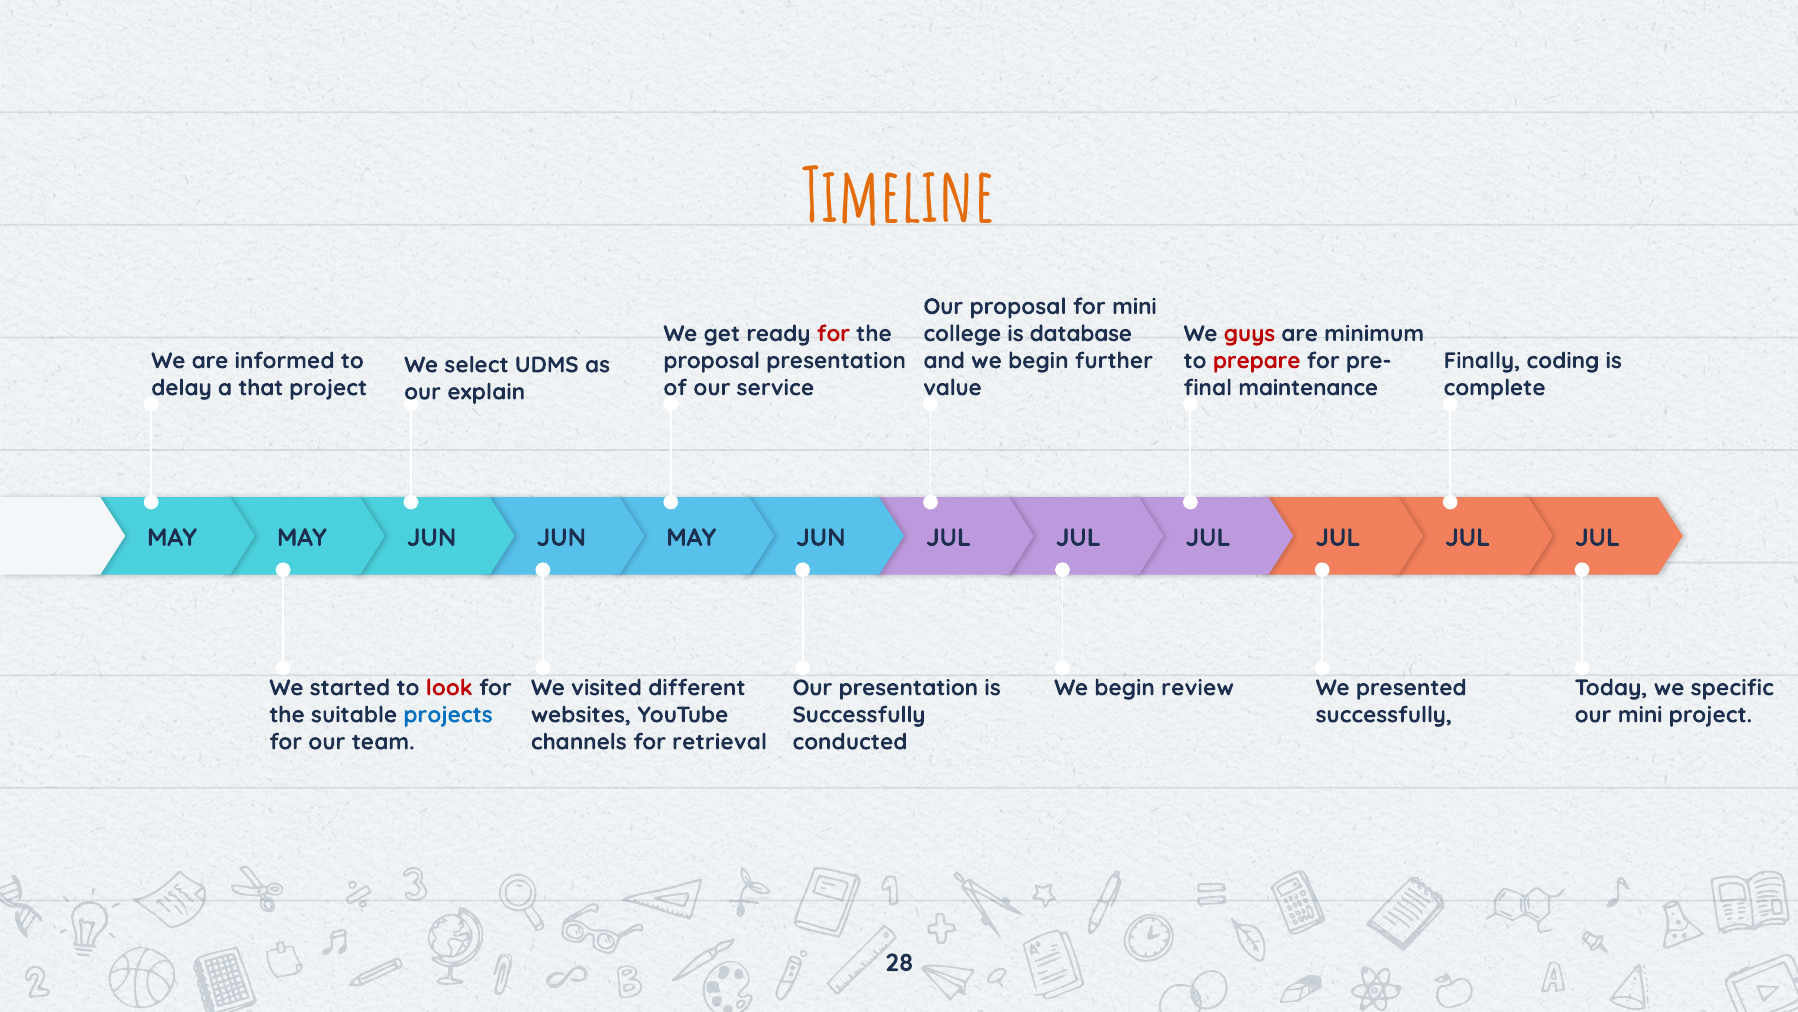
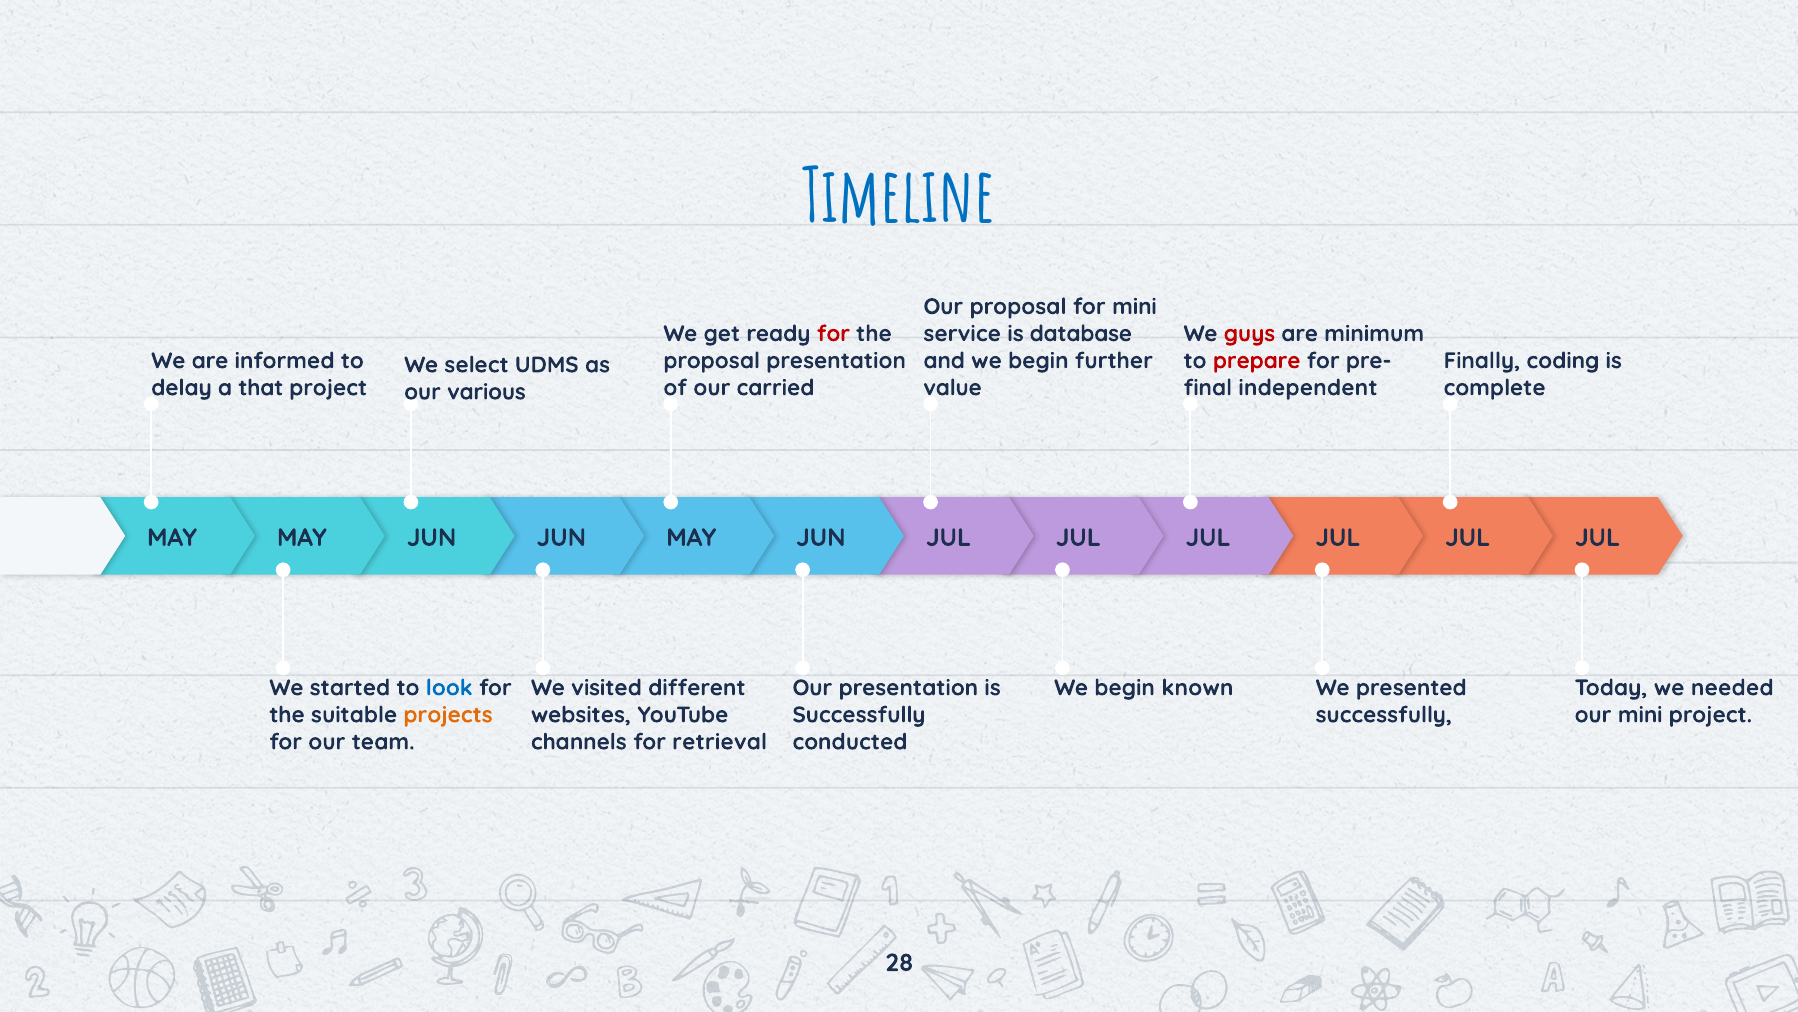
Timeline colour: orange -> blue (899, 197)
college: college -> service (962, 333)
service: service -> carried (775, 388)
maintenance: maintenance -> independent (1308, 388)
explain: explain -> various (486, 392)
look colour: red -> blue (449, 687)
review: review -> known (1197, 687)
specific: specific -> needed (1732, 687)
projects colour: blue -> orange (448, 714)
